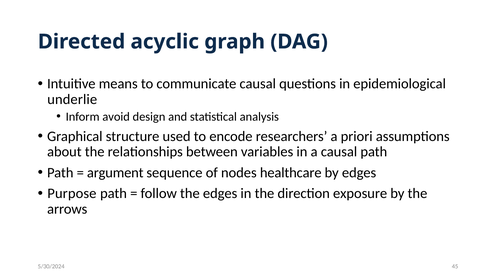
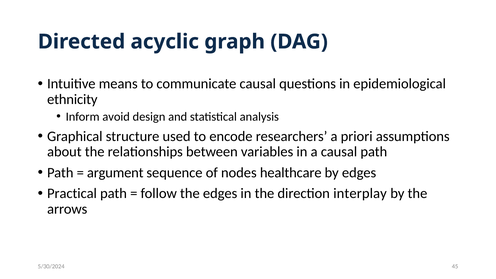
underlie: underlie -> ethnicity (72, 99)
Purpose: Purpose -> Practical (72, 193)
exposure: exposure -> interplay (360, 193)
